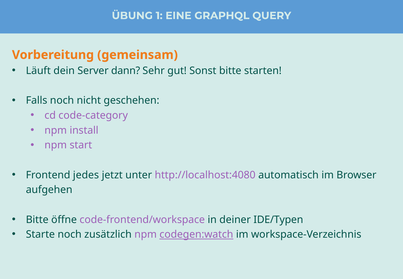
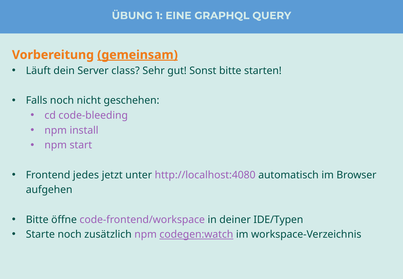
gemeinsam underline: none -> present (138, 55)
dann: dann -> class (126, 71)
code-category: code-category -> code-bleeding (93, 115)
